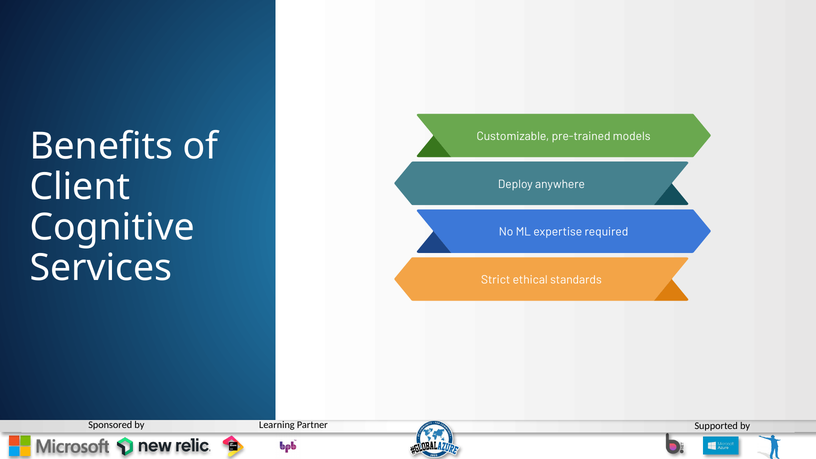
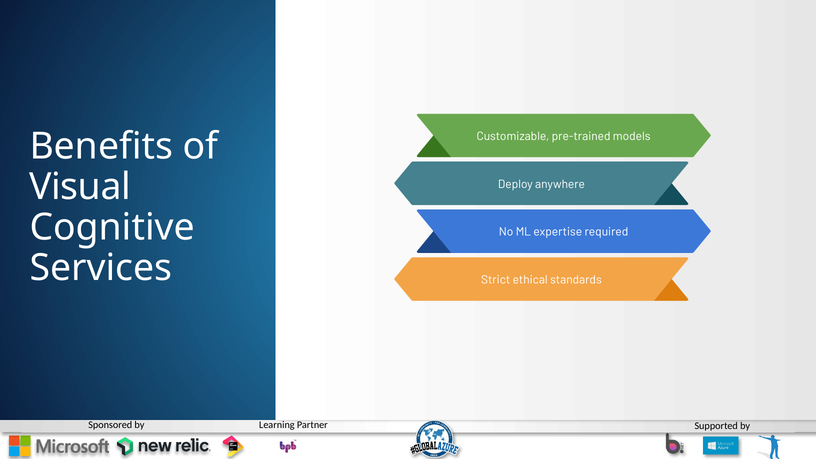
Client: Client -> Visual (80, 187)
